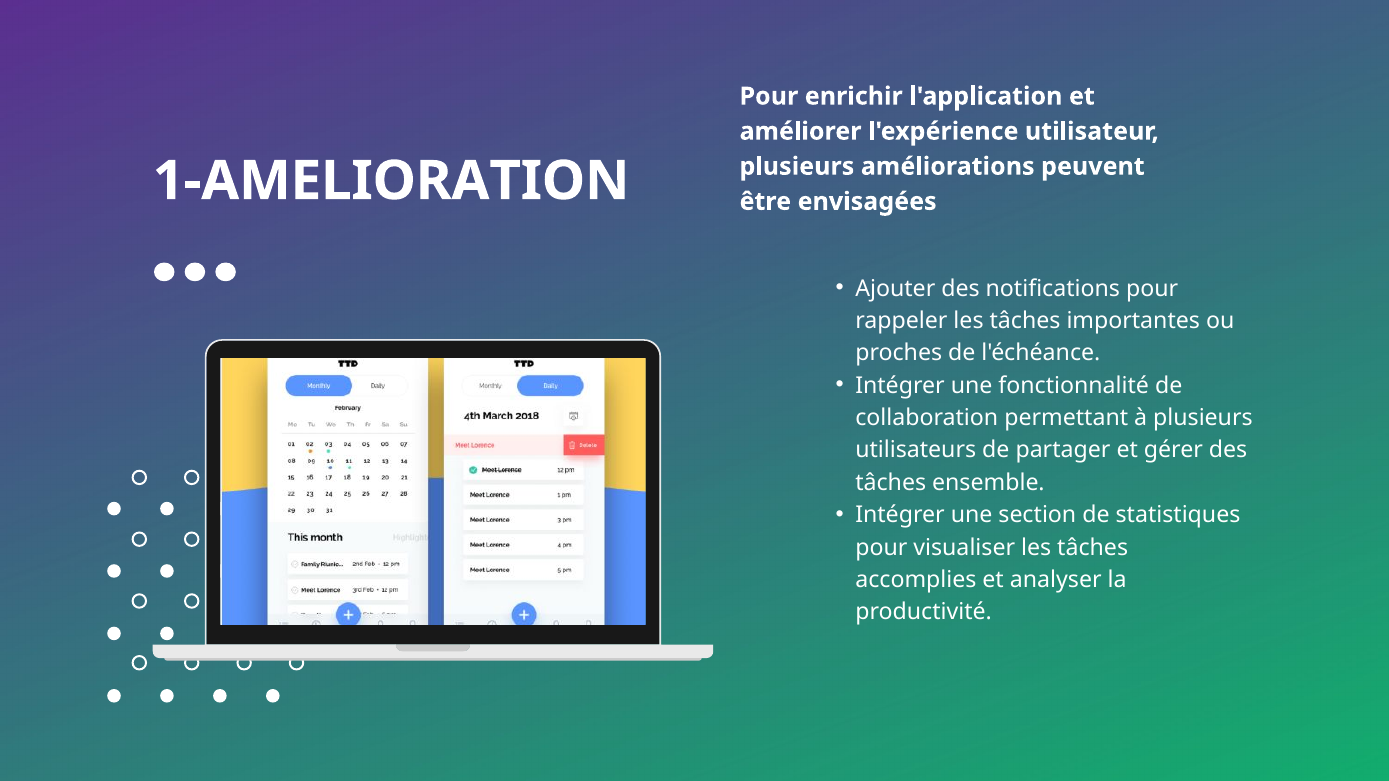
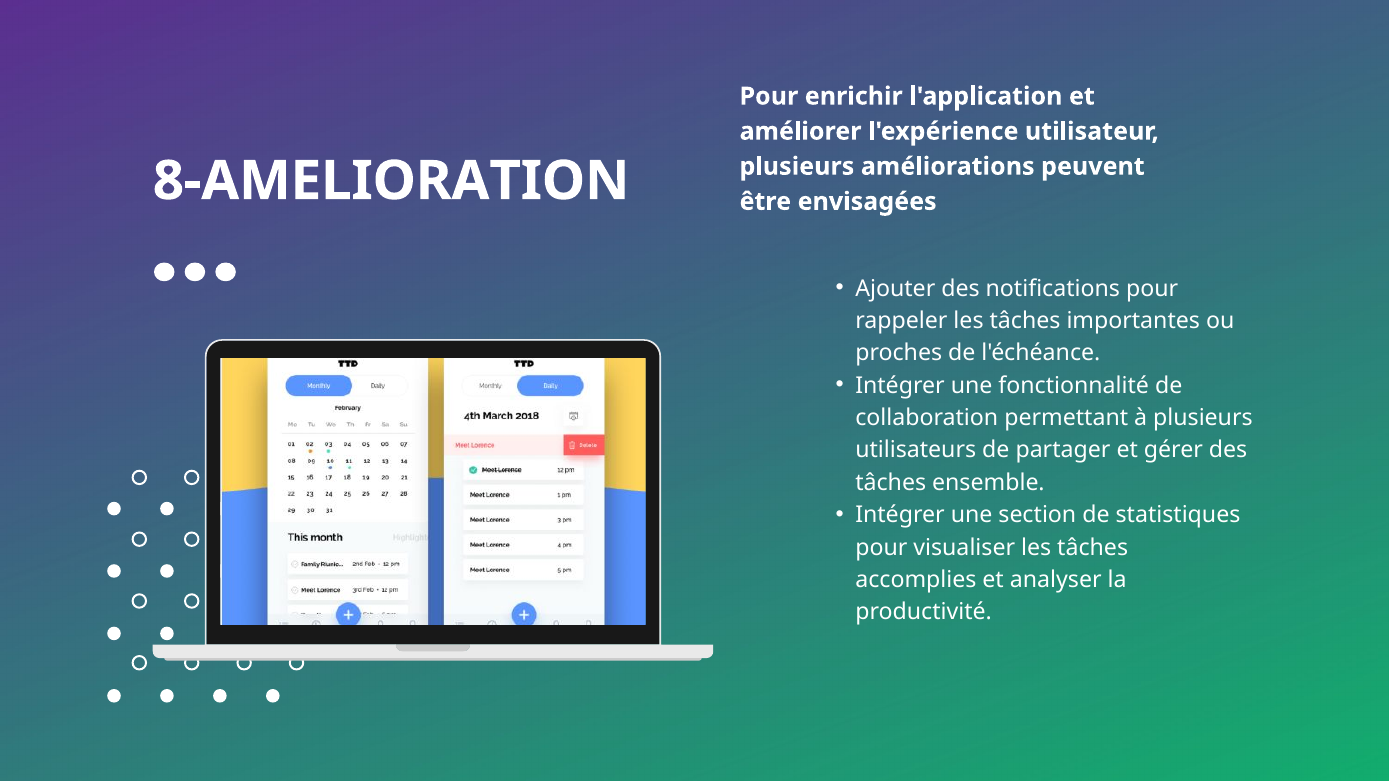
1-AMELIORATION: 1-AMELIORATION -> 8-AMELIORATION (391, 181)
